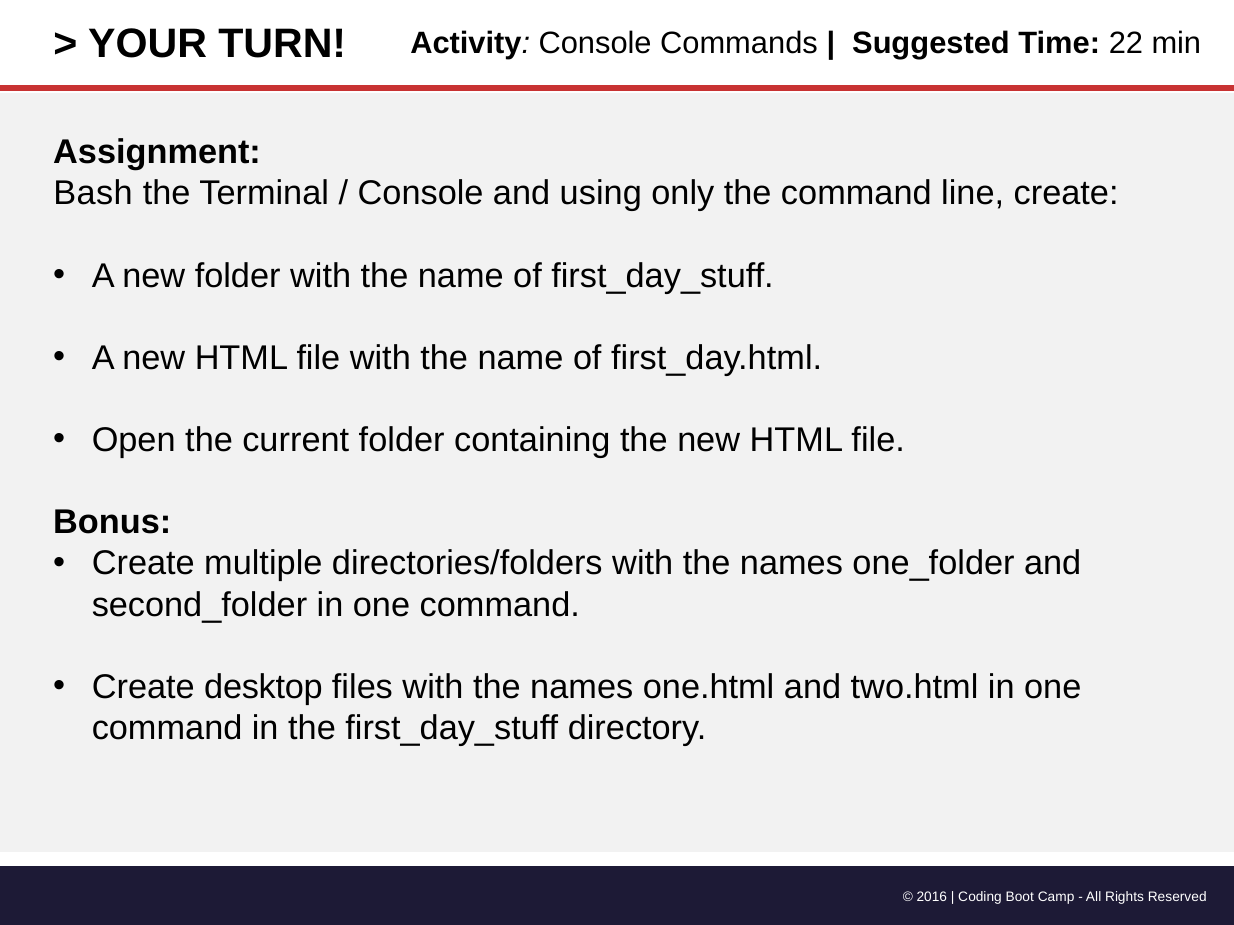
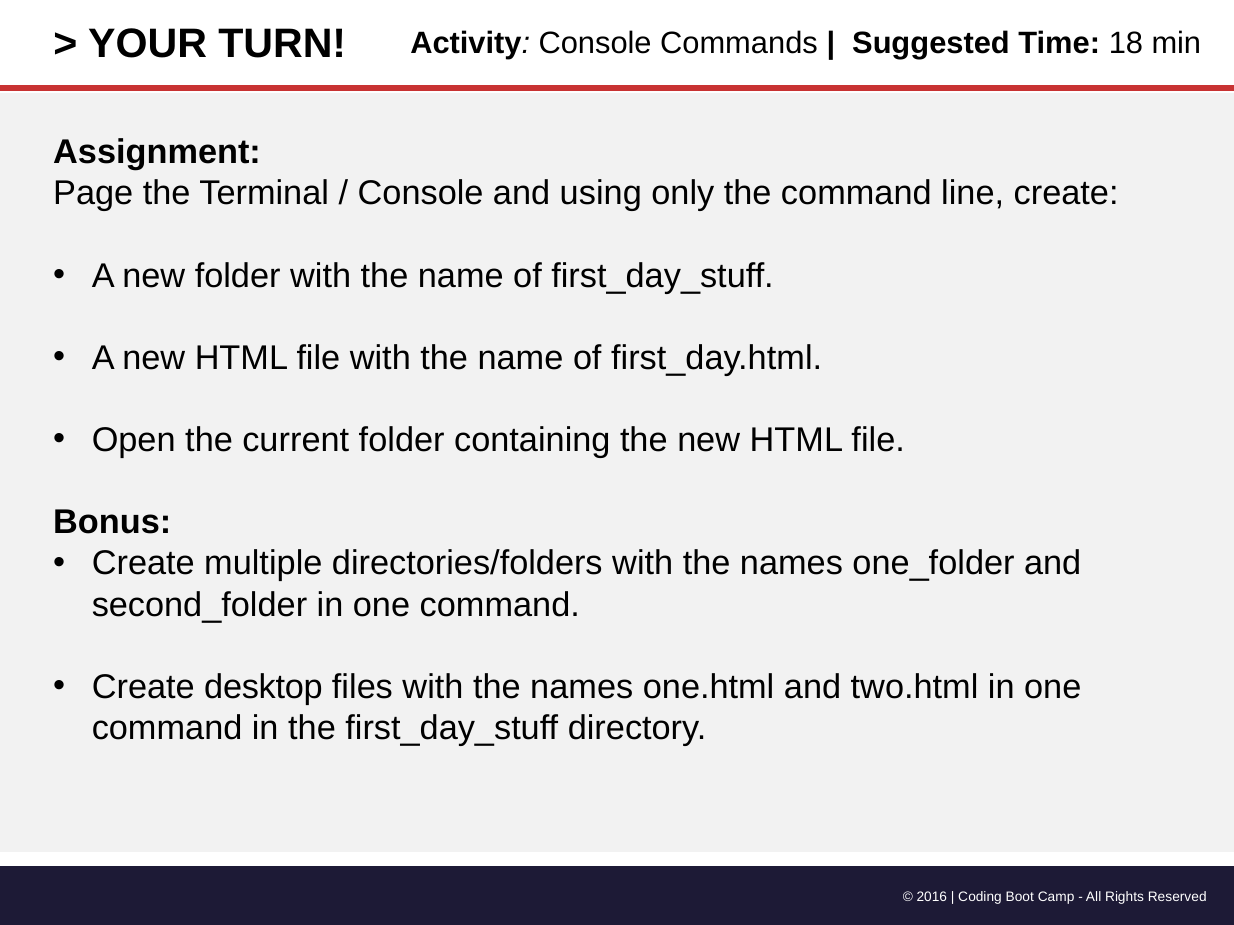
22: 22 -> 18 (1126, 44)
Bash: Bash -> Page (93, 194)
